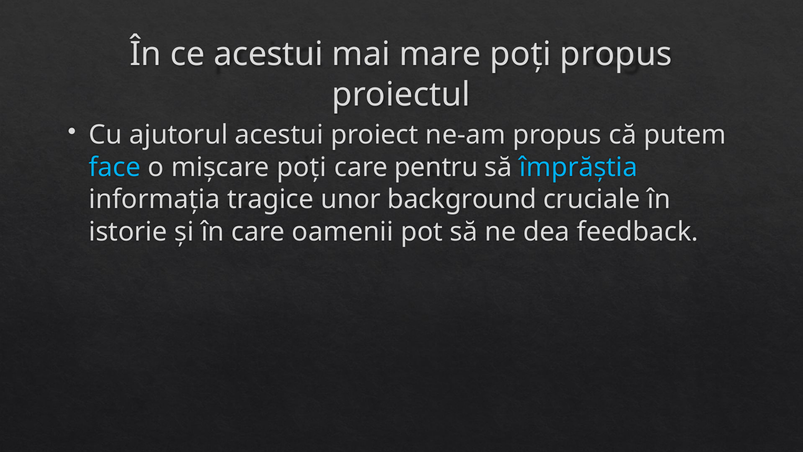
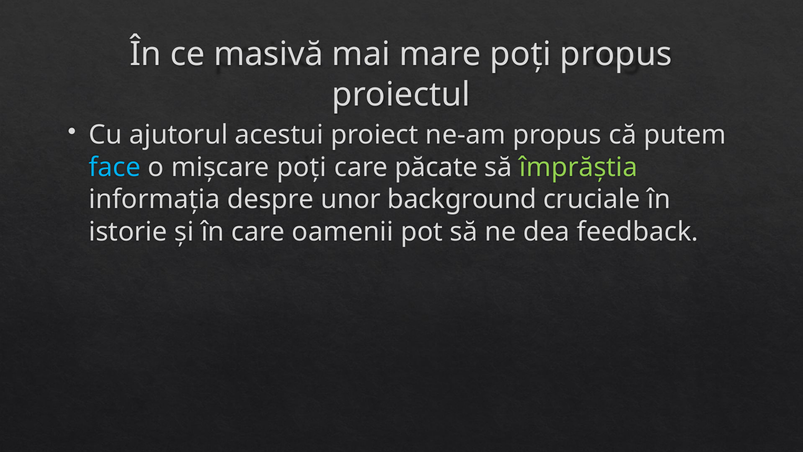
ce acestui: acestui -> masivă (268, 54)
pentru: pentru -> păcate (436, 167)
împrăștia colour: light blue -> light green (579, 167)
tragice: tragice -> despre (271, 199)
